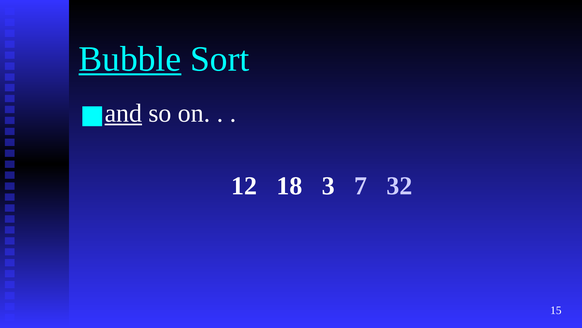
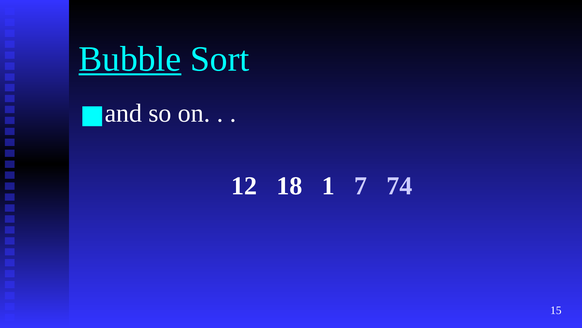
and underline: present -> none (123, 113)
3: 3 -> 1 (328, 186)
32: 32 -> 74 (399, 186)
